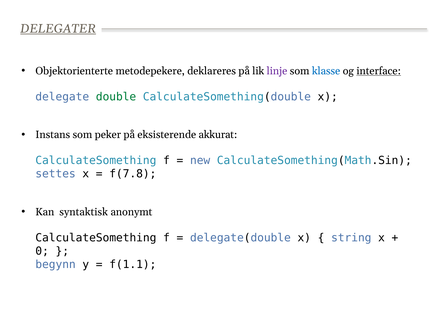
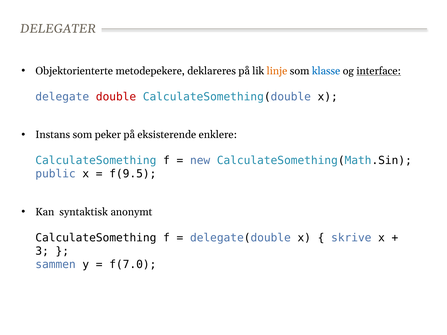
DELEGATER underline: present -> none (58, 29)
linje colour: purple -> orange (277, 71)
double colour: green -> red (116, 97)
akkurat: akkurat -> enklere (218, 135)
settes: settes -> public (56, 174)
f(7.8: f(7.8 -> f(9.5 (133, 174)
string: string -> skrive (351, 238)
0: 0 -> 3 (42, 251)
begynn: begynn -> sammen (56, 265)
f(1.1: f(1.1 -> f(7.0 (133, 265)
